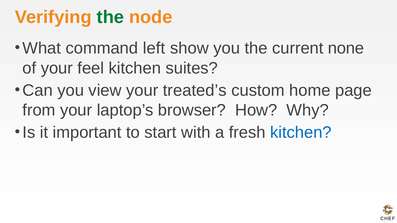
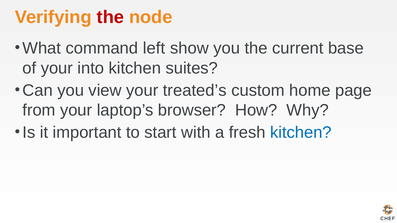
the colour: green -> red (110, 17)
none: none -> base (346, 48)
feel: feel -> into (91, 68)
